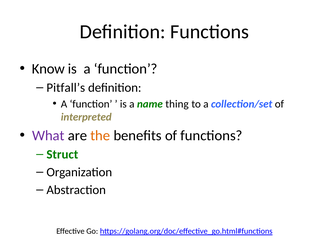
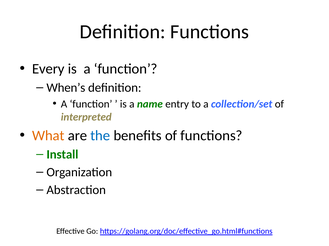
Know: Know -> Every (48, 69)
Pitfall’s: Pitfall’s -> When’s (66, 88)
thing: thing -> entry (177, 104)
What colour: purple -> orange (48, 136)
the colour: orange -> blue (100, 136)
Struct: Struct -> Install (62, 155)
